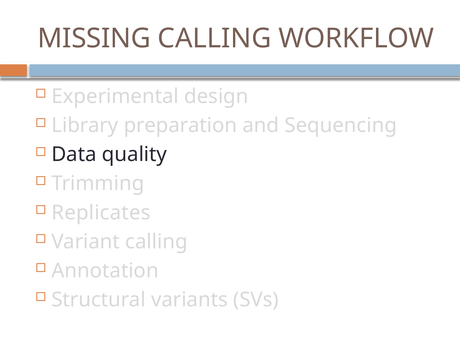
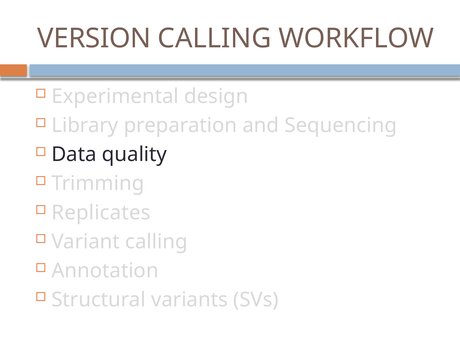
MISSING: MISSING -> VERSION (94, 38)
